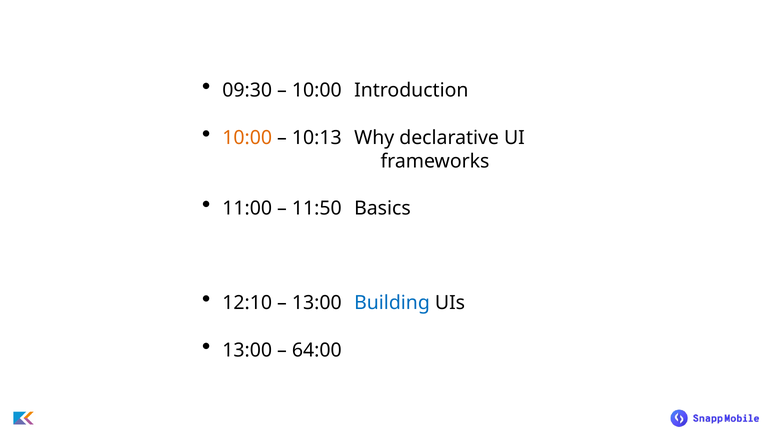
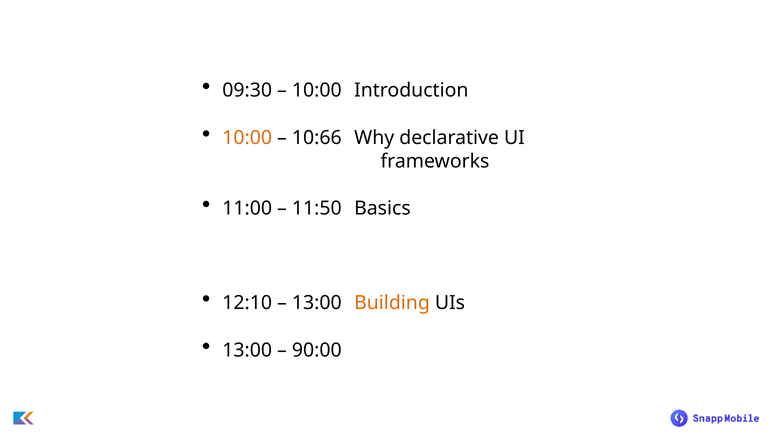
10:13: 10:13 -> 10:66 (317, 138)
Building colour: blue -> orange (392, 303)
64:00: 64:00 -> 90:00 (317, 350)
